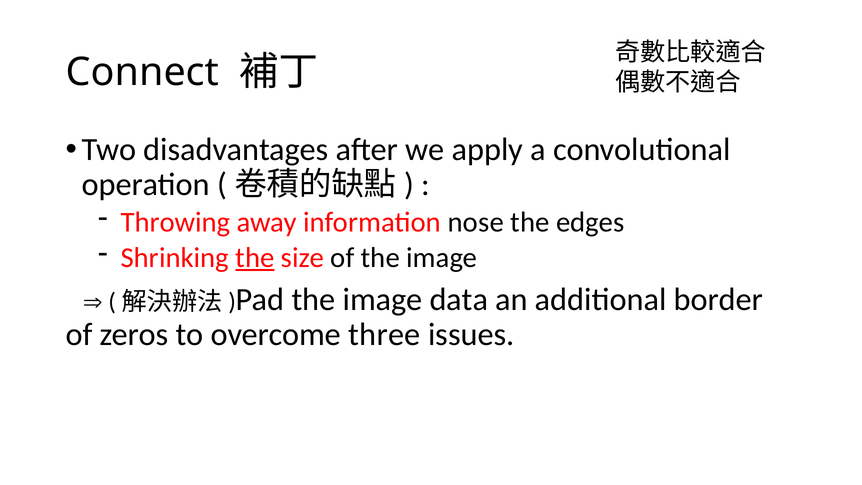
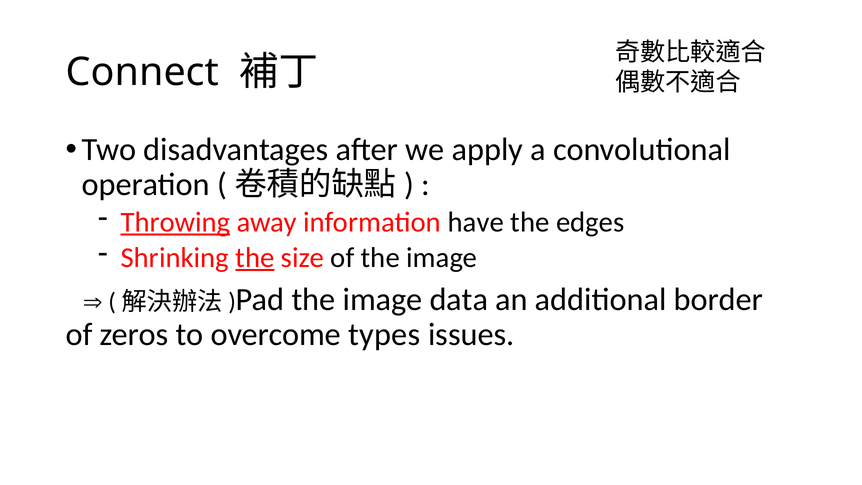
Throwing underline: none -> present (175, 222)
nose: nose -> have (476, 222)
three: three -> types (384, 334)
